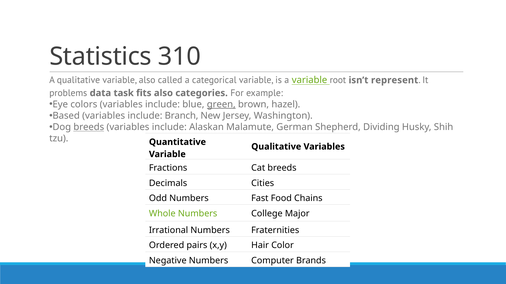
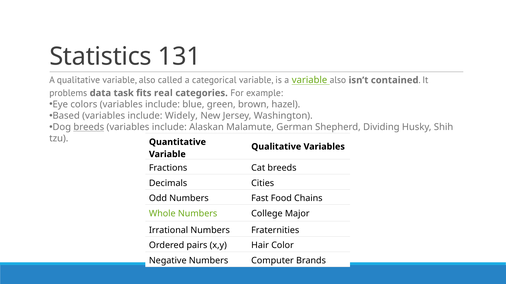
310: 310 -> 131 (179, 57)
a variable root: root -> also (338, 80)
represent: represent -> contained (395, 80)
fits also: also -> real (163, 93)
green underline: present -> none (221, 105)
Branch: Branch -> Widely (181, 116)
